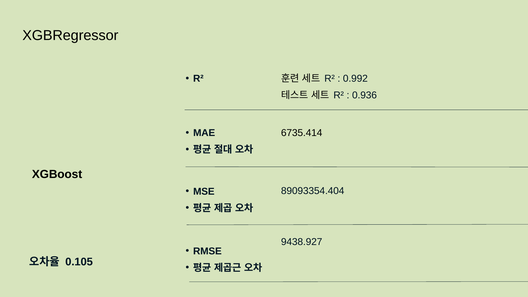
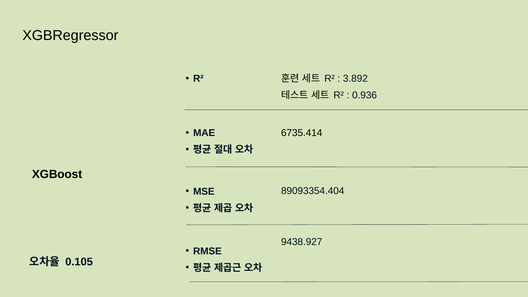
0.992: 0.992 -> 3.892 (355, 79)
